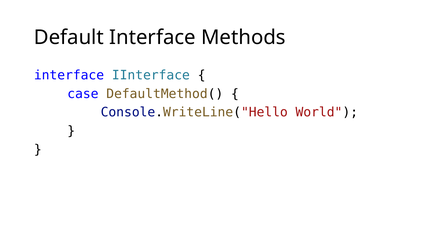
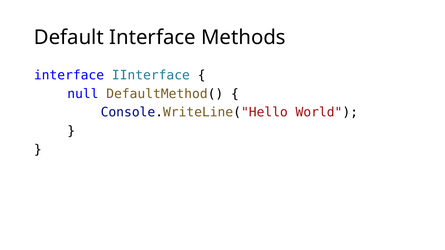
case: case -> null (83, 94)
